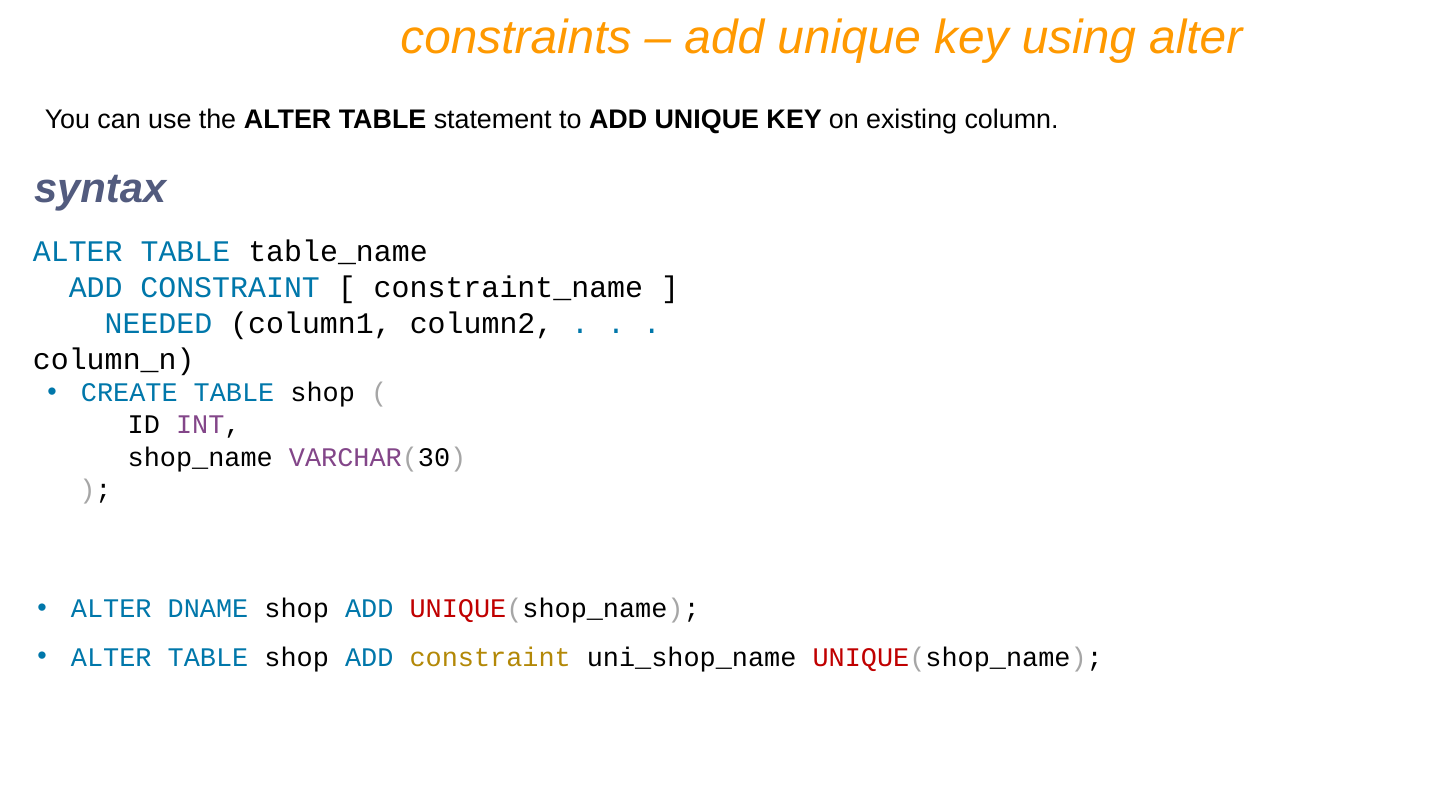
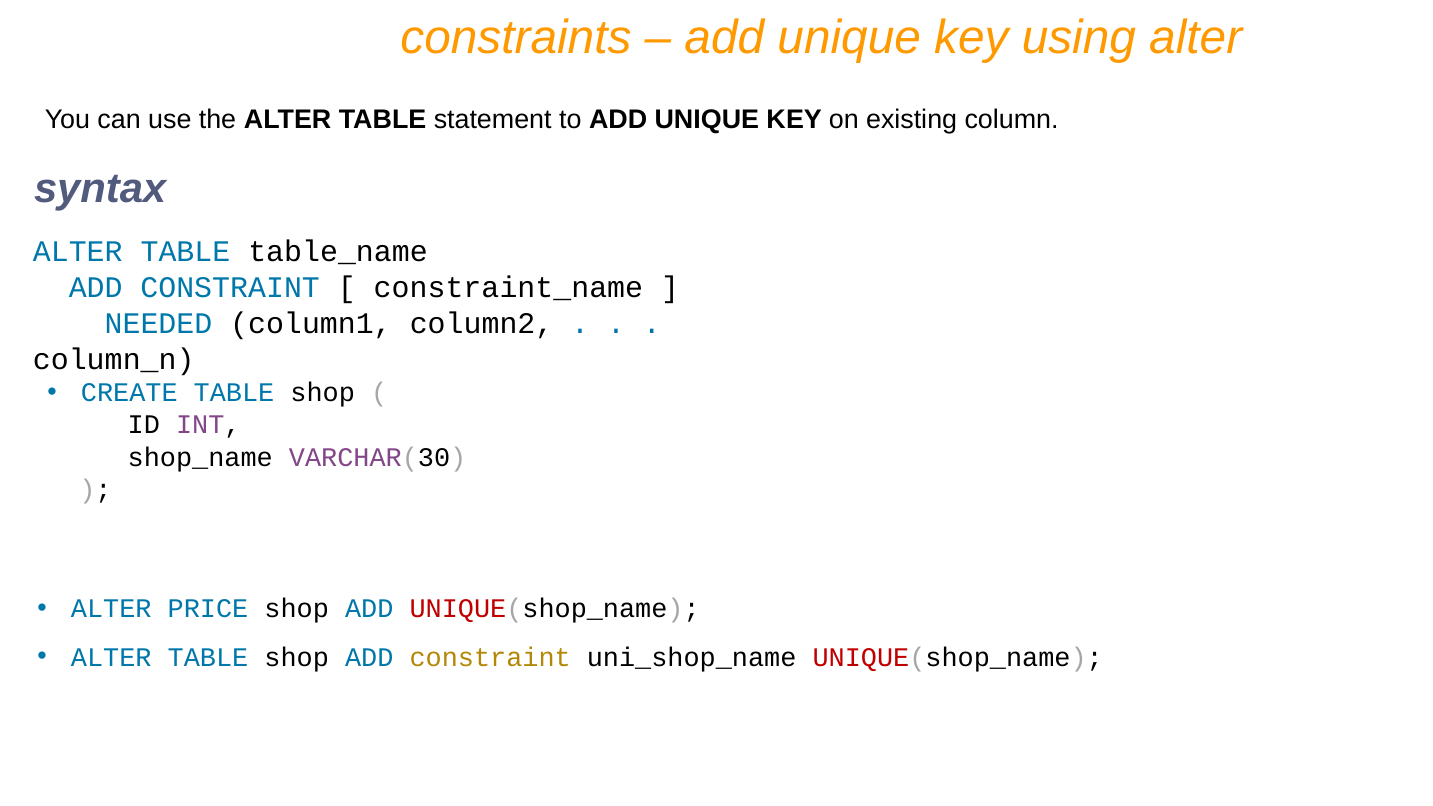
DNAME: DNAME -> PRICE (208, 609)
